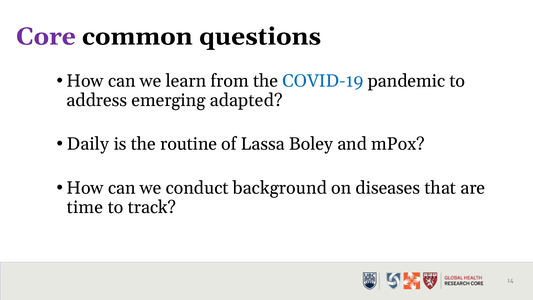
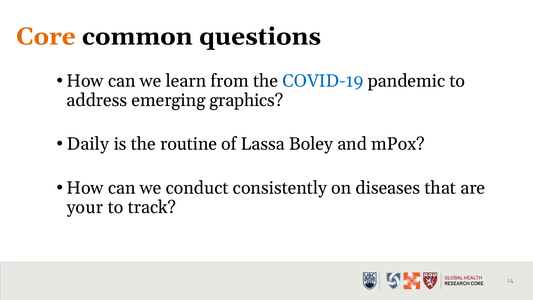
Core colour: purple -> orange (46, 36)
adapted: adapted -> graphics (246, 100)
background: background -> consistently (280, 188)
time: time -> your (85, 207)
